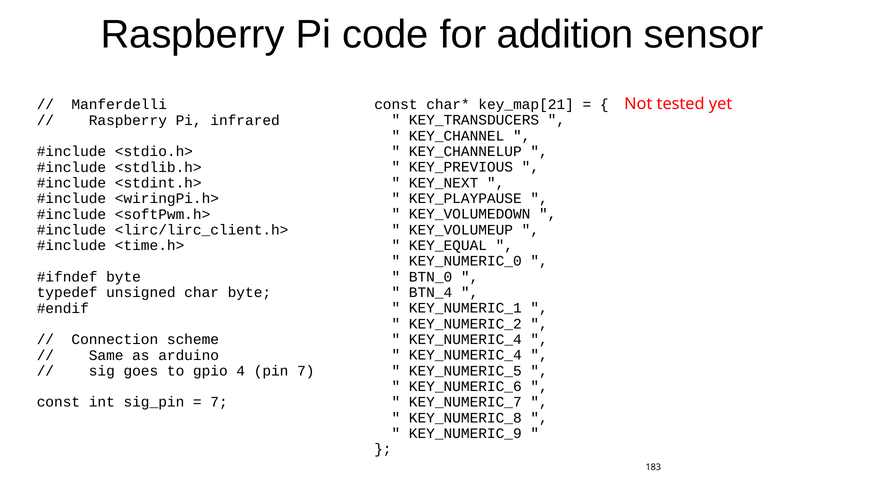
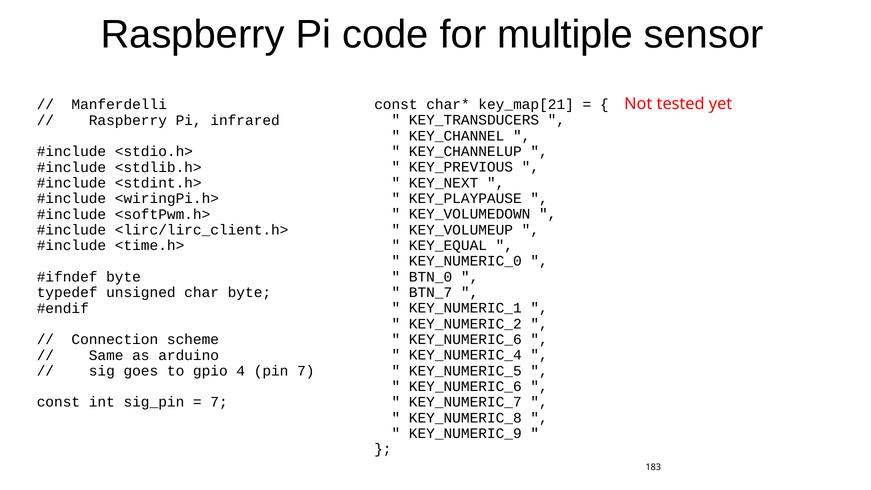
addition: addition -> multiple (565, 34)
BTN_4: BTN_4 -> BTN_7 (431, 292)
KEY_NUMERIC_4: KEY_NUMERIC_4 -> KEY_NUMERIC_6 (465, 339)
